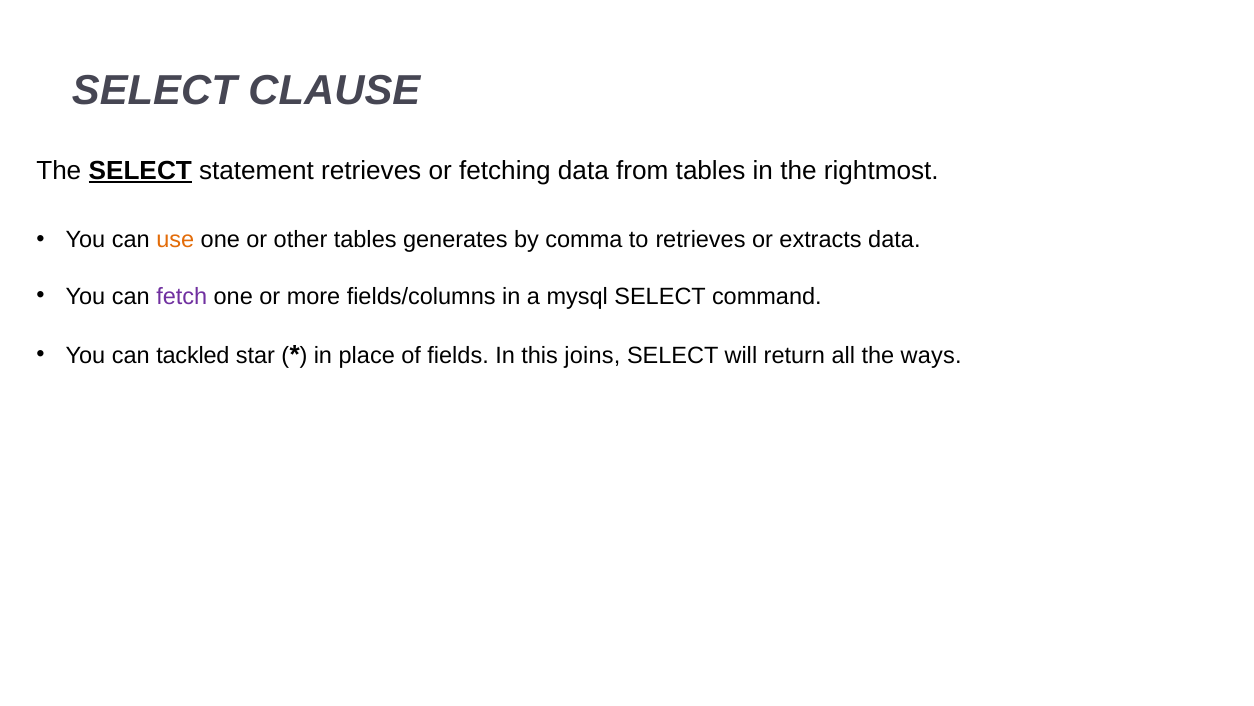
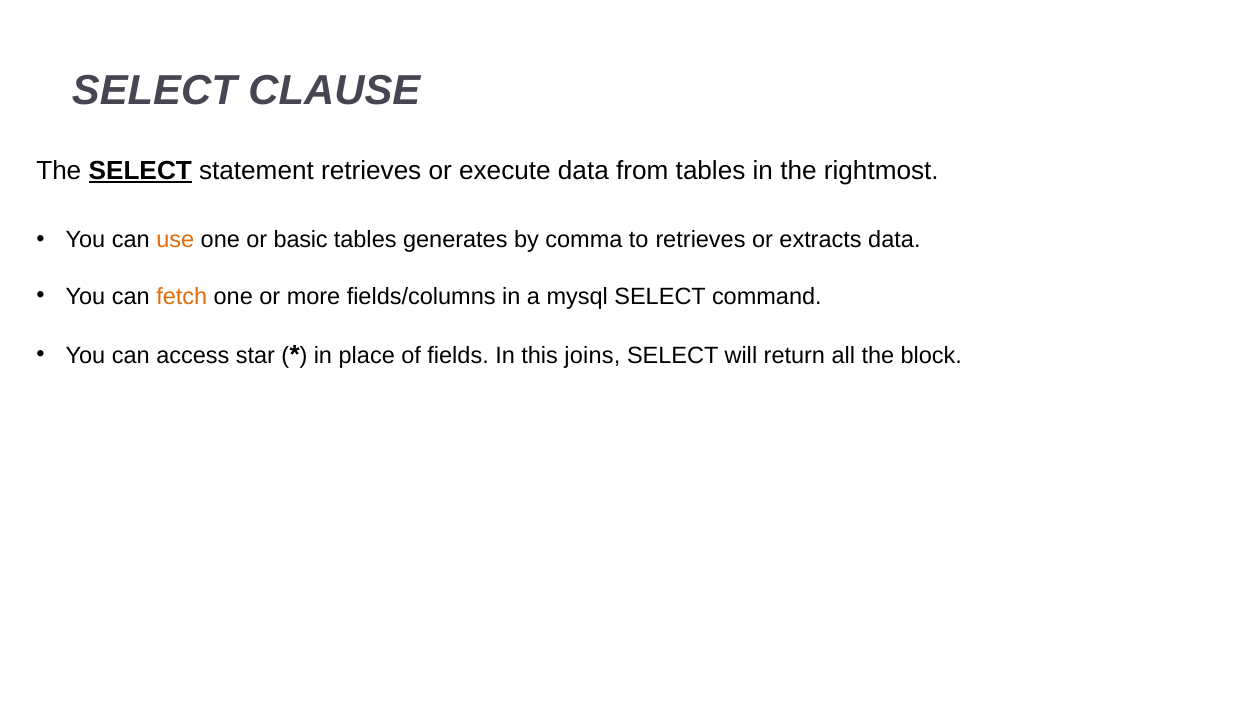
fetching: fetching -> execute (505, 170)
other: other -> basic (301, 240)
fetch colour: purple -> orange (182, 296)
tackled: tackled -> access (193, 355)
ways: ways -> block (931, 355)
